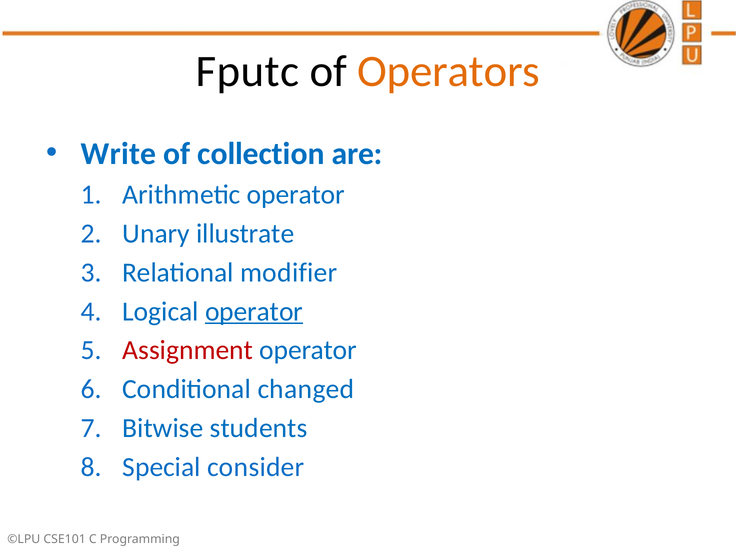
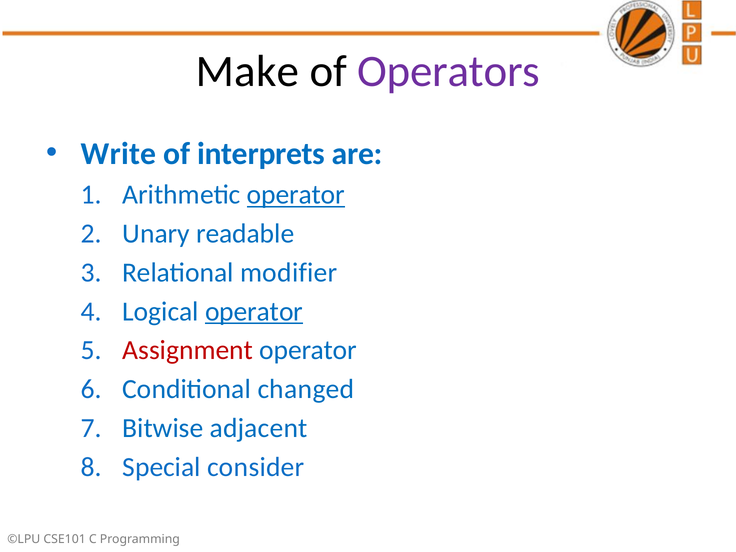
Fputc: Fputc -> Make (247, 71)
Operators colour: orange -> purple (449, 71)
collection: collection -> interprets (261, 154)
operator underline: none -> present (296, 195)
illustrate: illustrate -> readable (245, 234)
students: students -> adjacent (259, 428)
